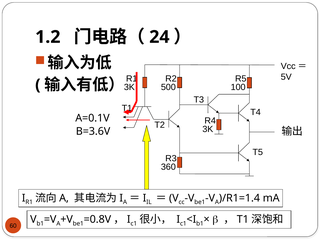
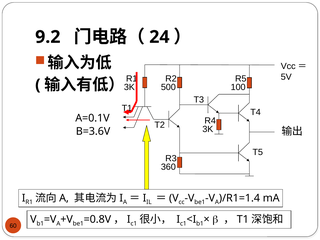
1.2: 1.2 -> 9.2 (48, 37)
